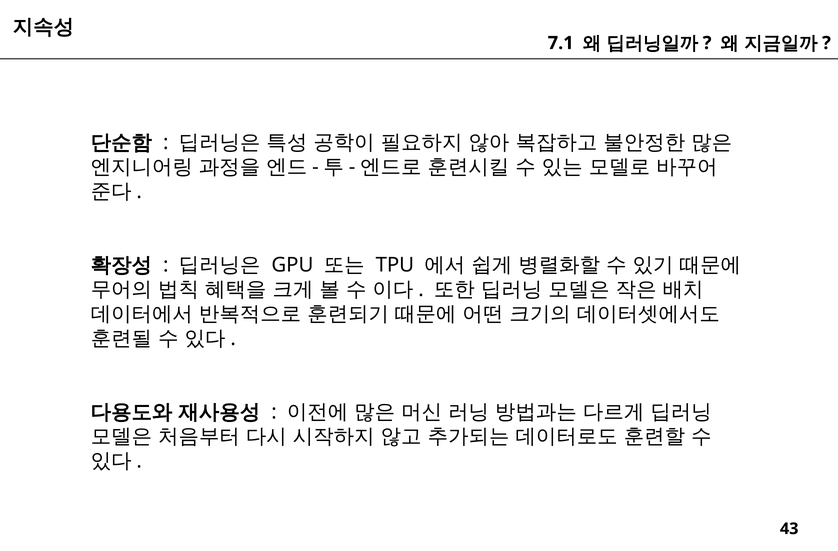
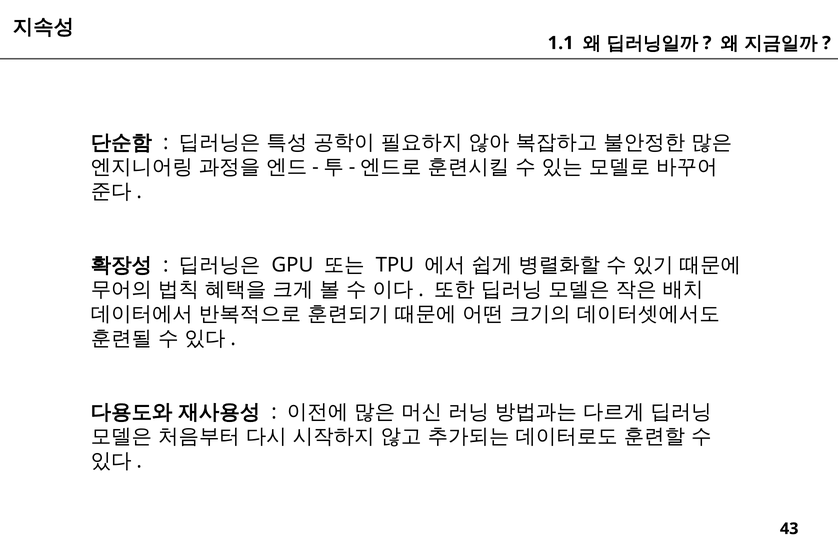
7.1: 7.1 -> 1.1 (561, 43)
